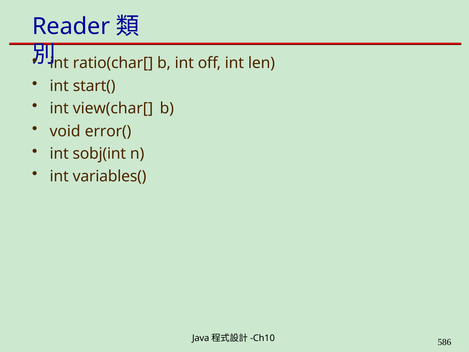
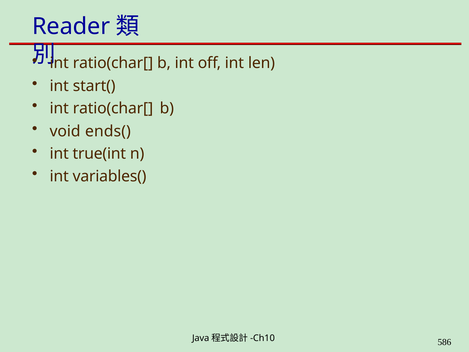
view(char[: view(char[ -> ratio(char[ (113, 108)
error(: error( -> ends( (108, 131)
sobj(int: sobj(int -> true(int (99, 154)
